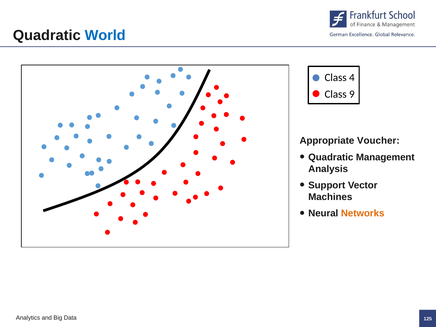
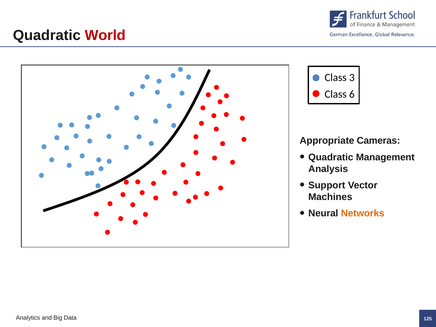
World colour: blue -> red (105, 35)
4: 4 -> 3 (352, 78)
9: 9 -> 6 (352, 94)
Voucher: Voucher -> Cameras (378, 141)
